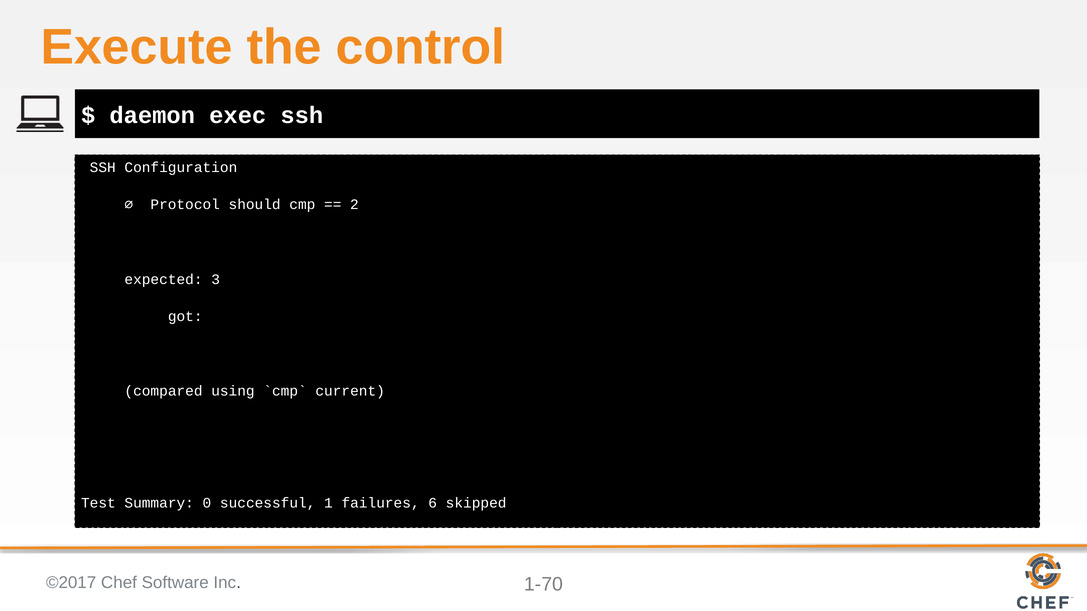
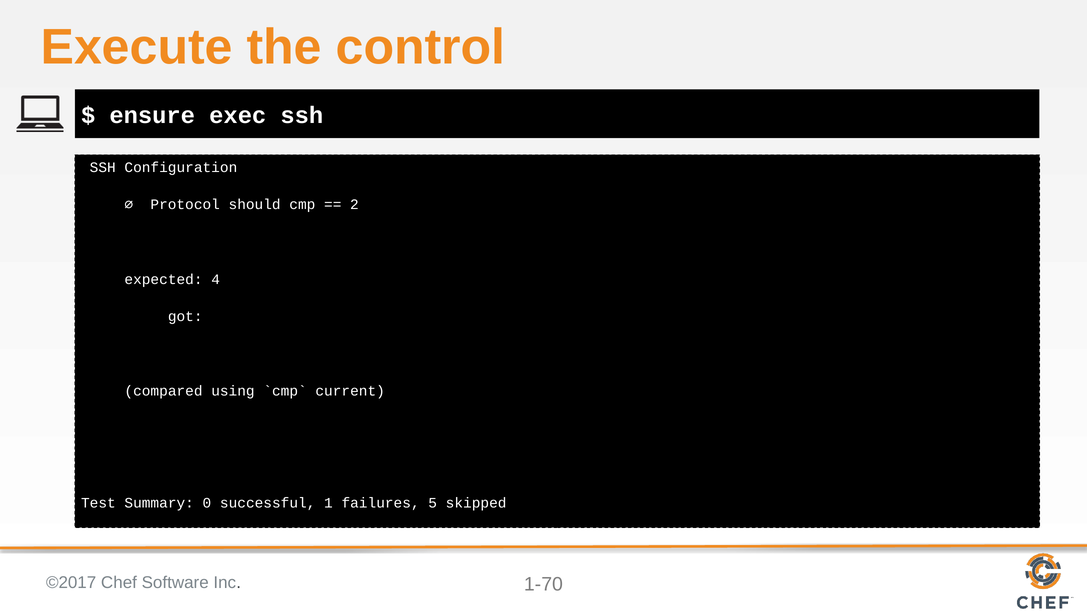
daemon: daemon -> ensure (152, 115)
3: 3 -> 4 (216, 279)
6: 6 -> 5 (433, 503)
